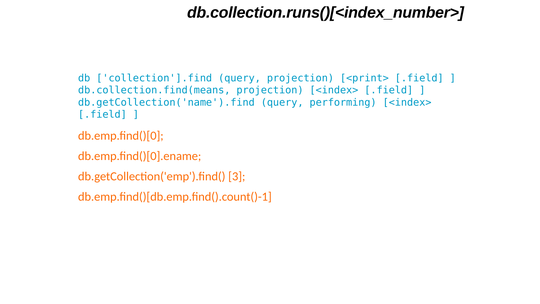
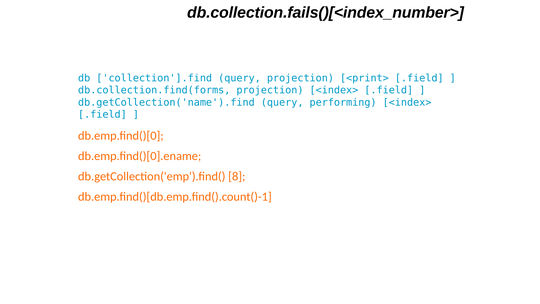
db.collection.runs()[<index_number>: db.collection.runs()[<index_number> -> db.collection.fails()[<index_number> (326, 13)
db.collection.find(means: db.collection.find(means -> db.collection.find(forms (154, 90)
3: 3 -> 8 (237, 176)
